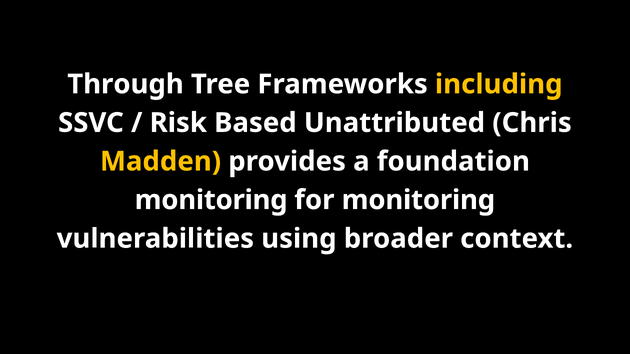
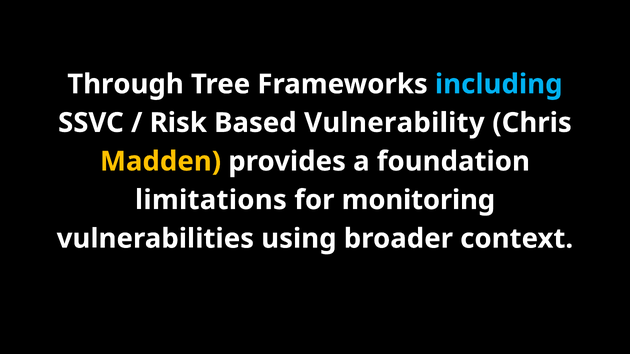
including colour: yellow -> light blue (499, 84)
Unattributed: Unattributed -> Vulnerability (394, 123)
monitoring: monitoring -> limitations (211, 200)
